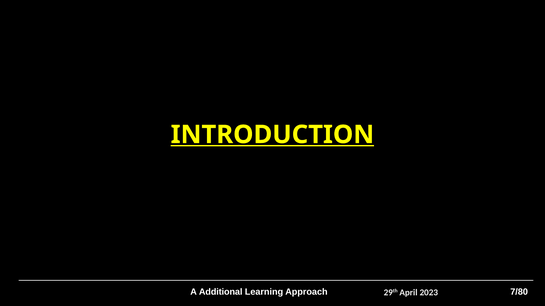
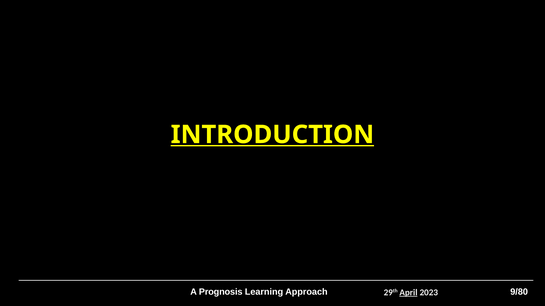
Additional: Additional -> Prognosis (221, 292)
7/80: 7/80 -> 9/80 (519, 292)
April underline: none -> present (408, 293)
